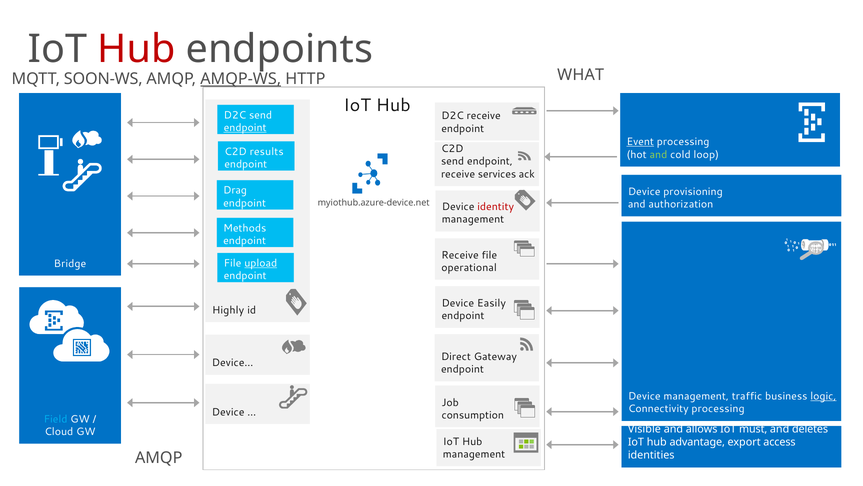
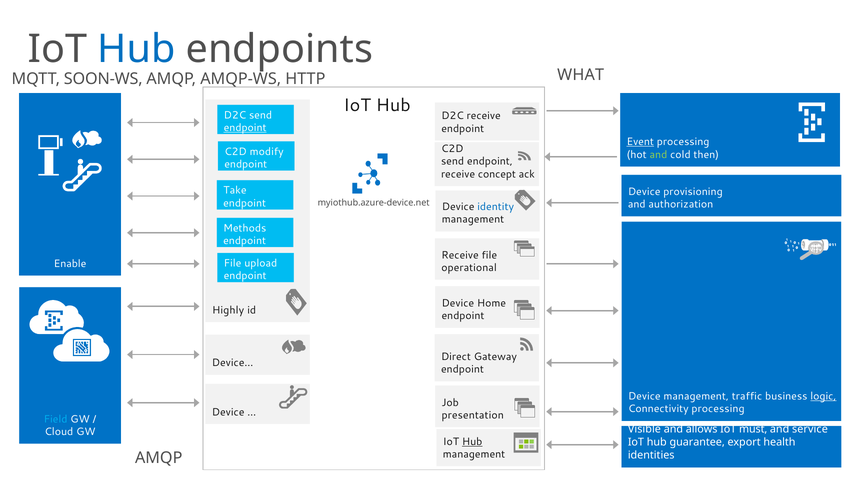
Hub colour: red -> blue (136, 49)
AMQP-WS underline: present -> none (241, 79)
results: results -> modify (267, 151)
loop: loop -> then (706, 154)
services: services -> concept (497, 174)
Drag: Drag -> Take (235, 190)
identity colour: red -> blue (496, 207)
upload underline: present -> none (261, 263)
Bridge: Bridge -> Enable (70, 263)
Easily: Easily -> Home (491, 303)
consumption: consumption -> presentation (473, 415)
deletes: deletes -> service (810, 429)
Hub underline: none -> present (472, 441)
advantage: advantage -> guarantee (697, 442)
access: access -> health (779, 442)
